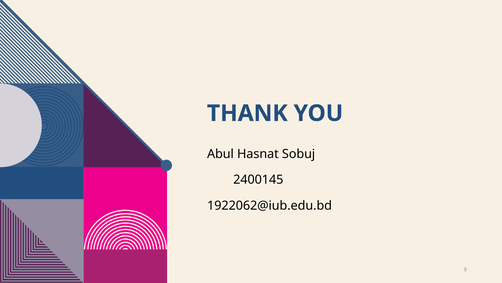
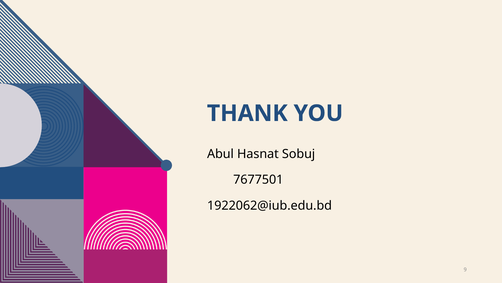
2400145: 2400145 -> 7677501 (258, 179)
